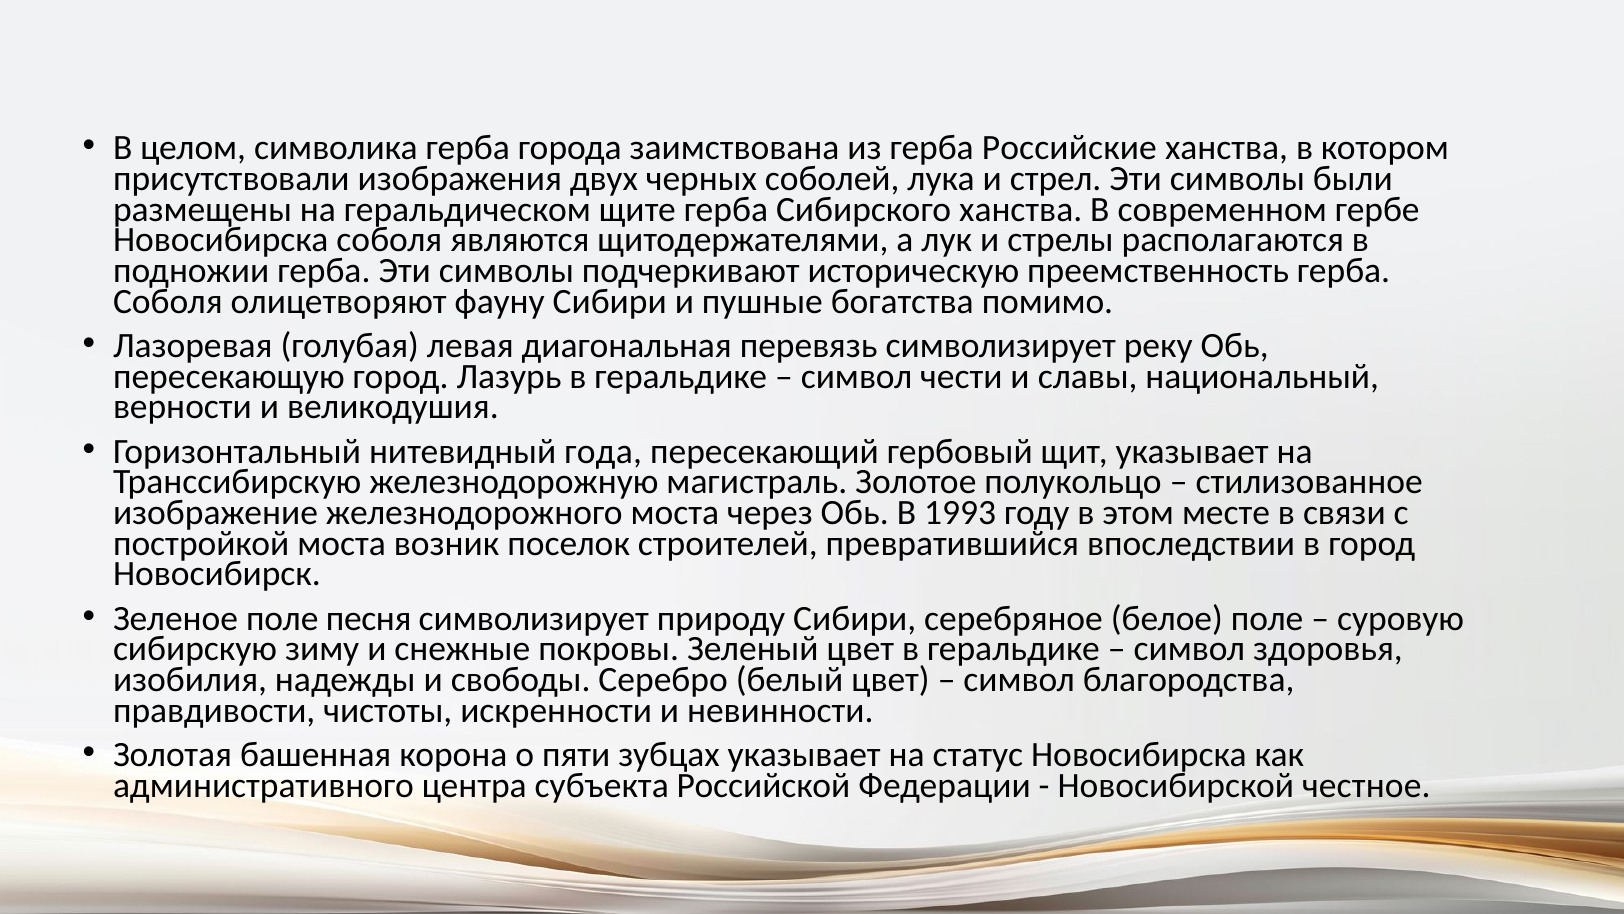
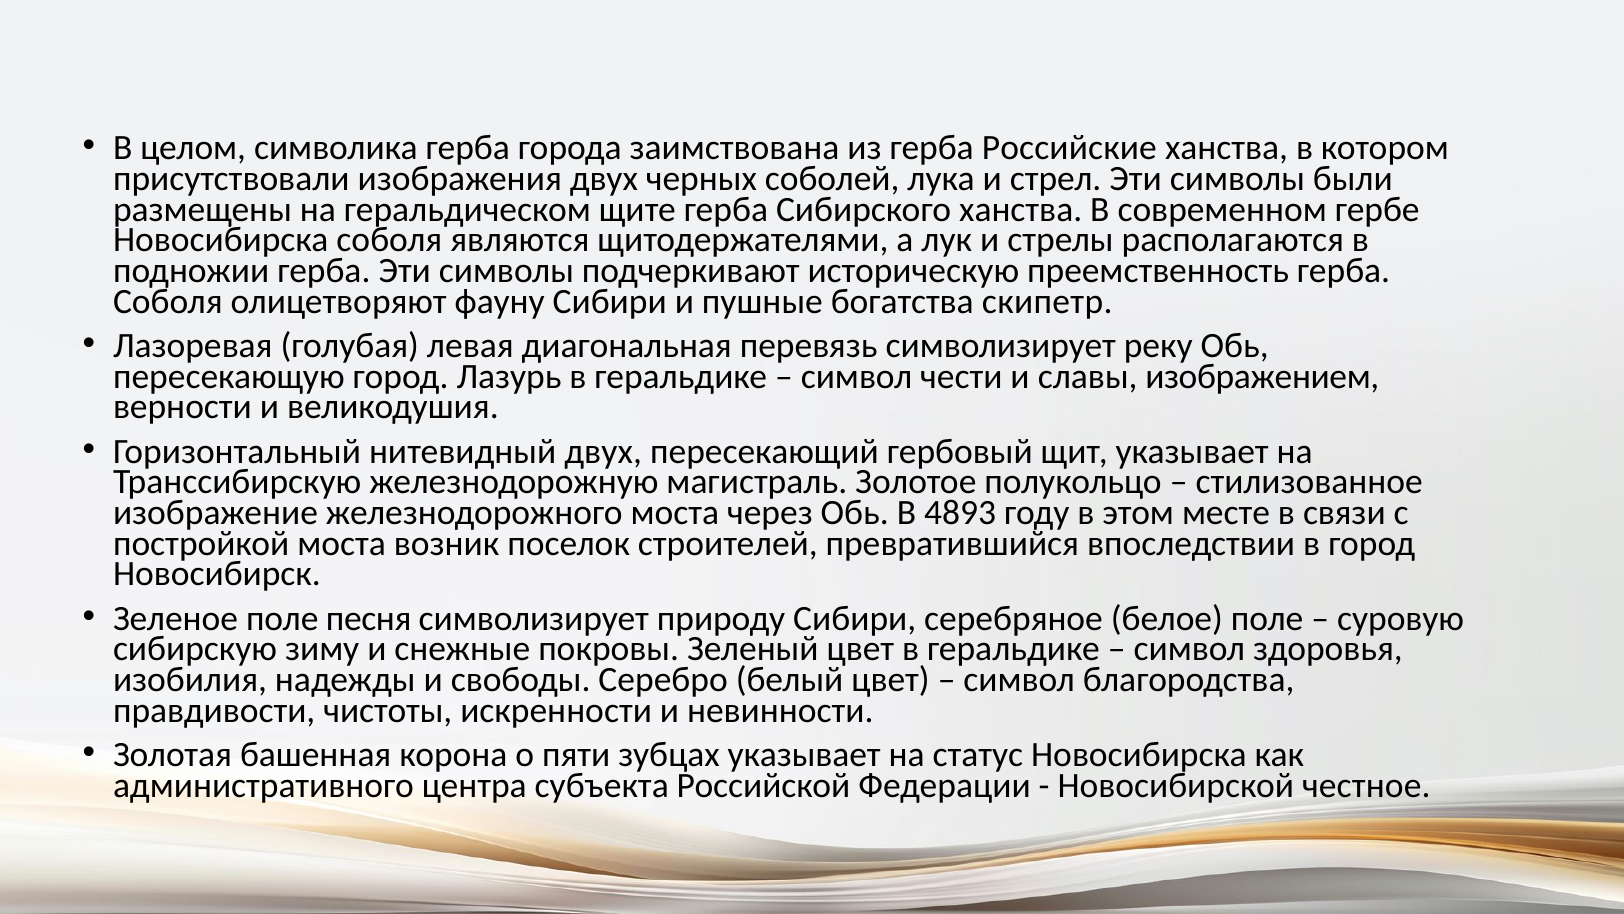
помимо: помимо -> скипетр (1047, 301)
национальный: национальный -> изображением (1262, 376)
нитевидный года: года -> двух (603, 451)
1993: 1993 -> 4893 (960, 512)
